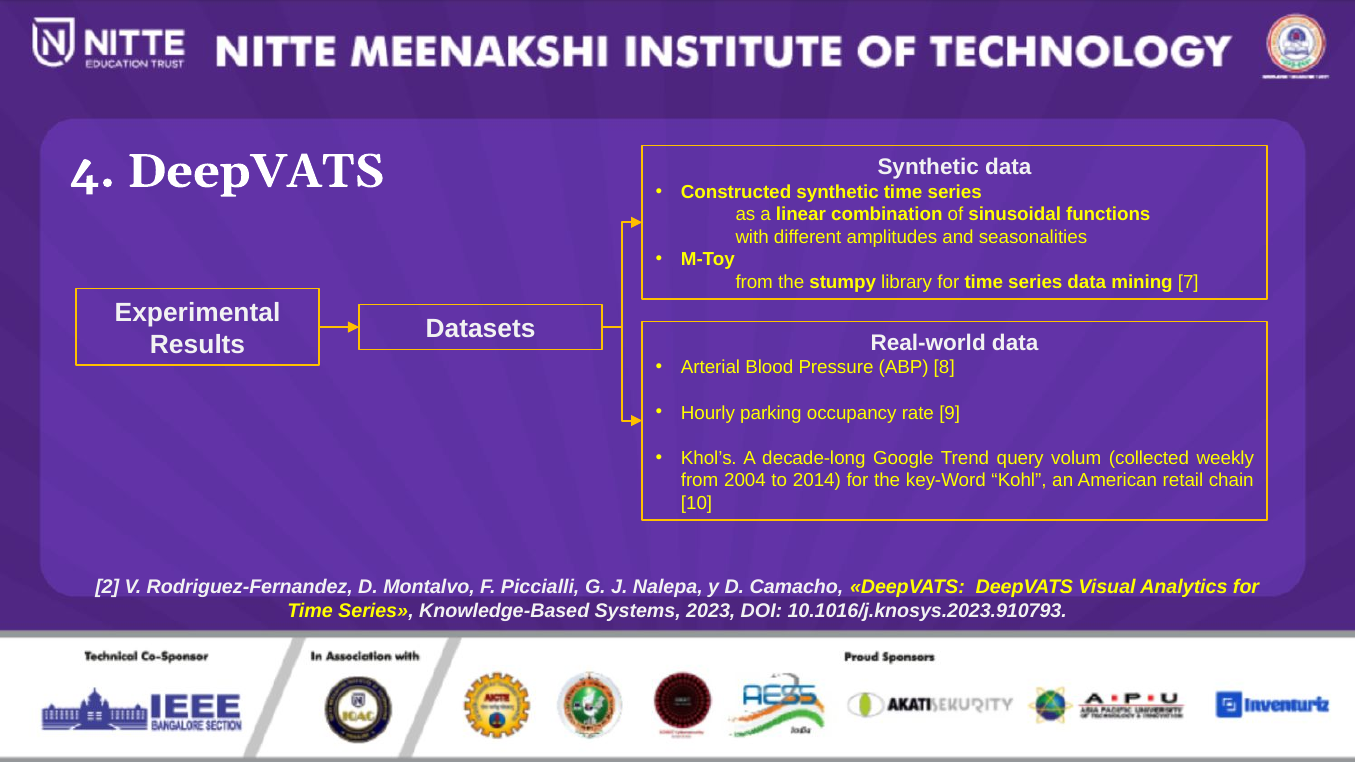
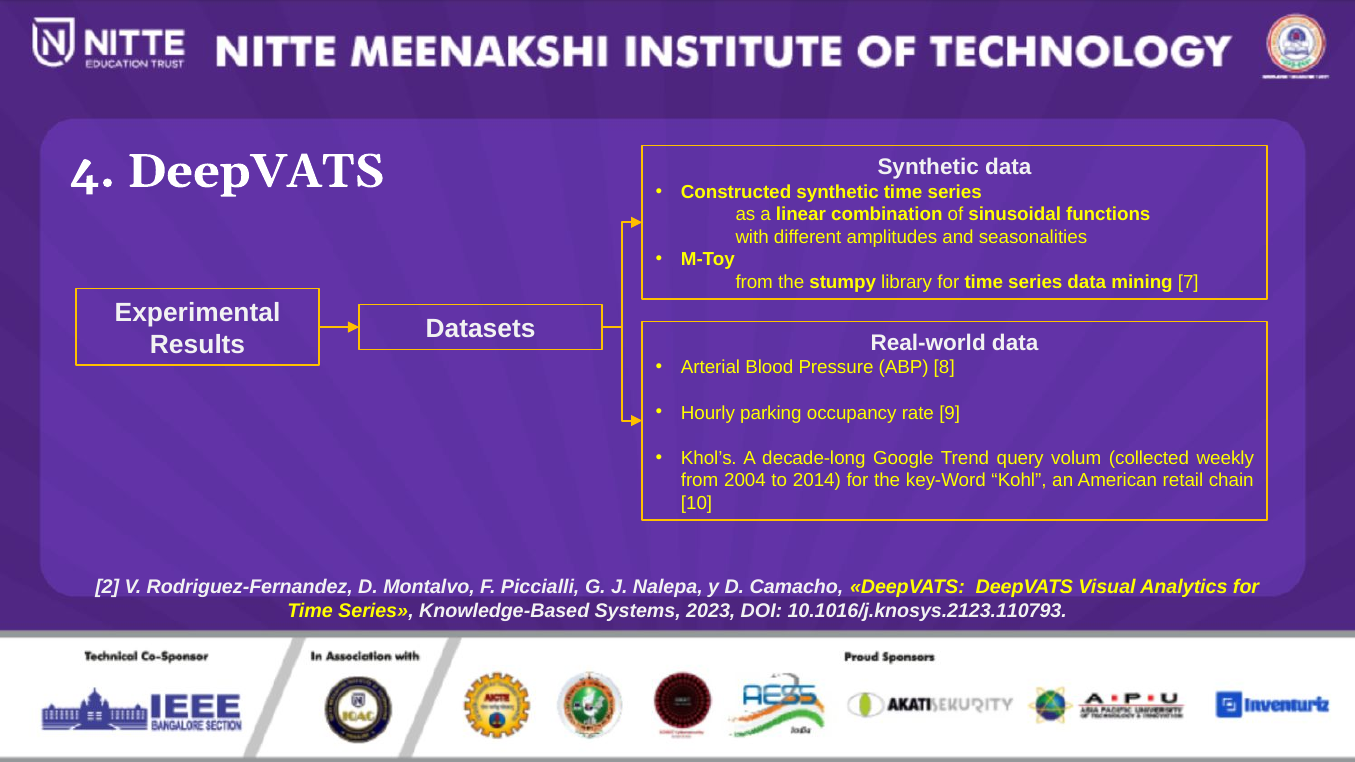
10.1016/j.knosys.2023.910793: 10.1016/j.knosys.2023.910793 -> 10.1016/j.knosys.2123.110793 (927, 611)
